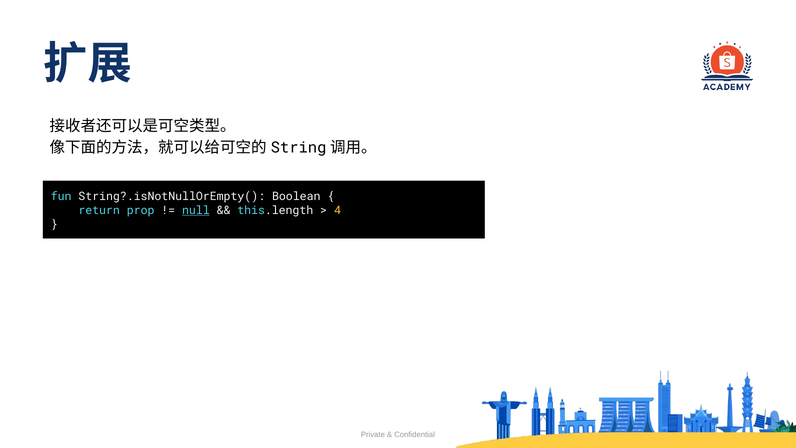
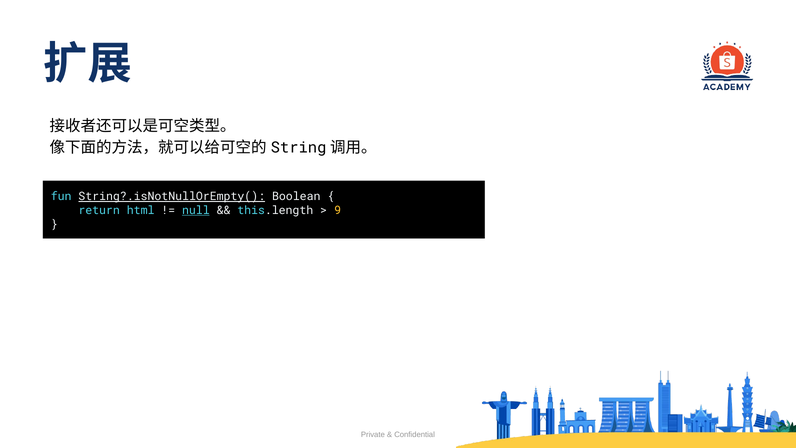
String?.isNotNullOrEmpty( underline: none -> present (172, 196)
prop: prop -> html (141, 210)
4: 4 -> 9 (338, 210)
